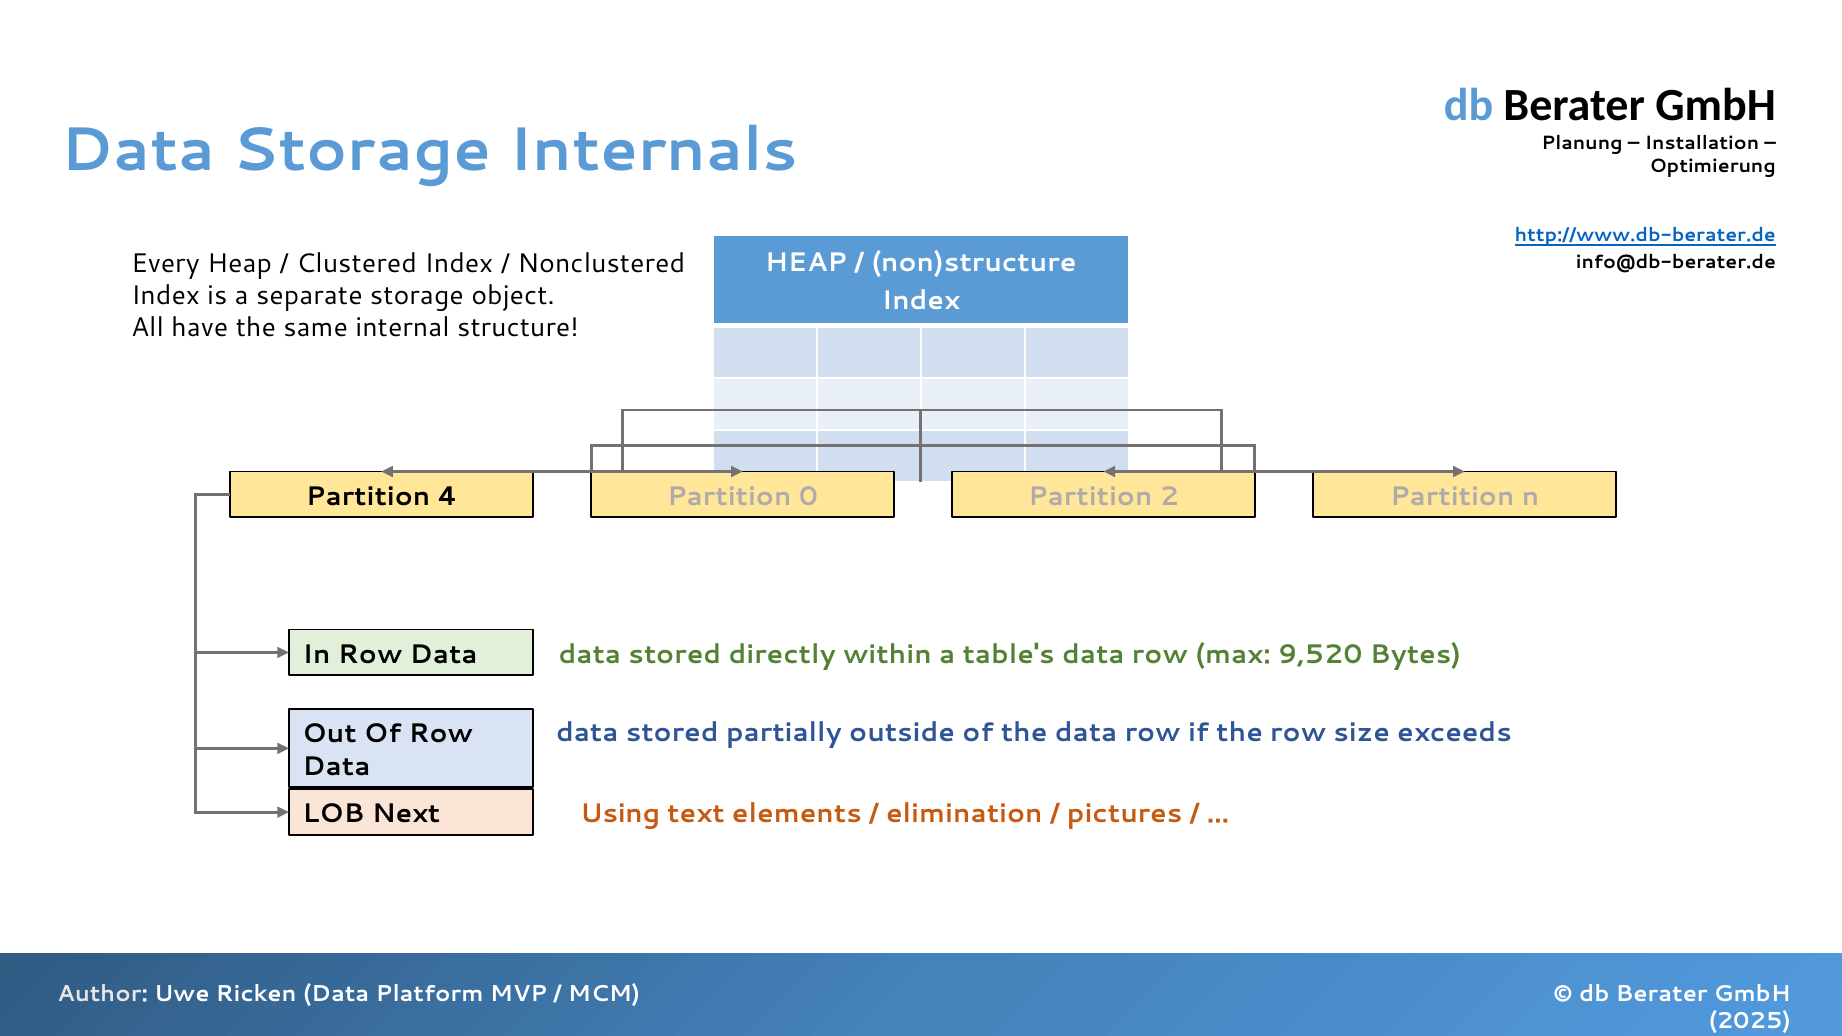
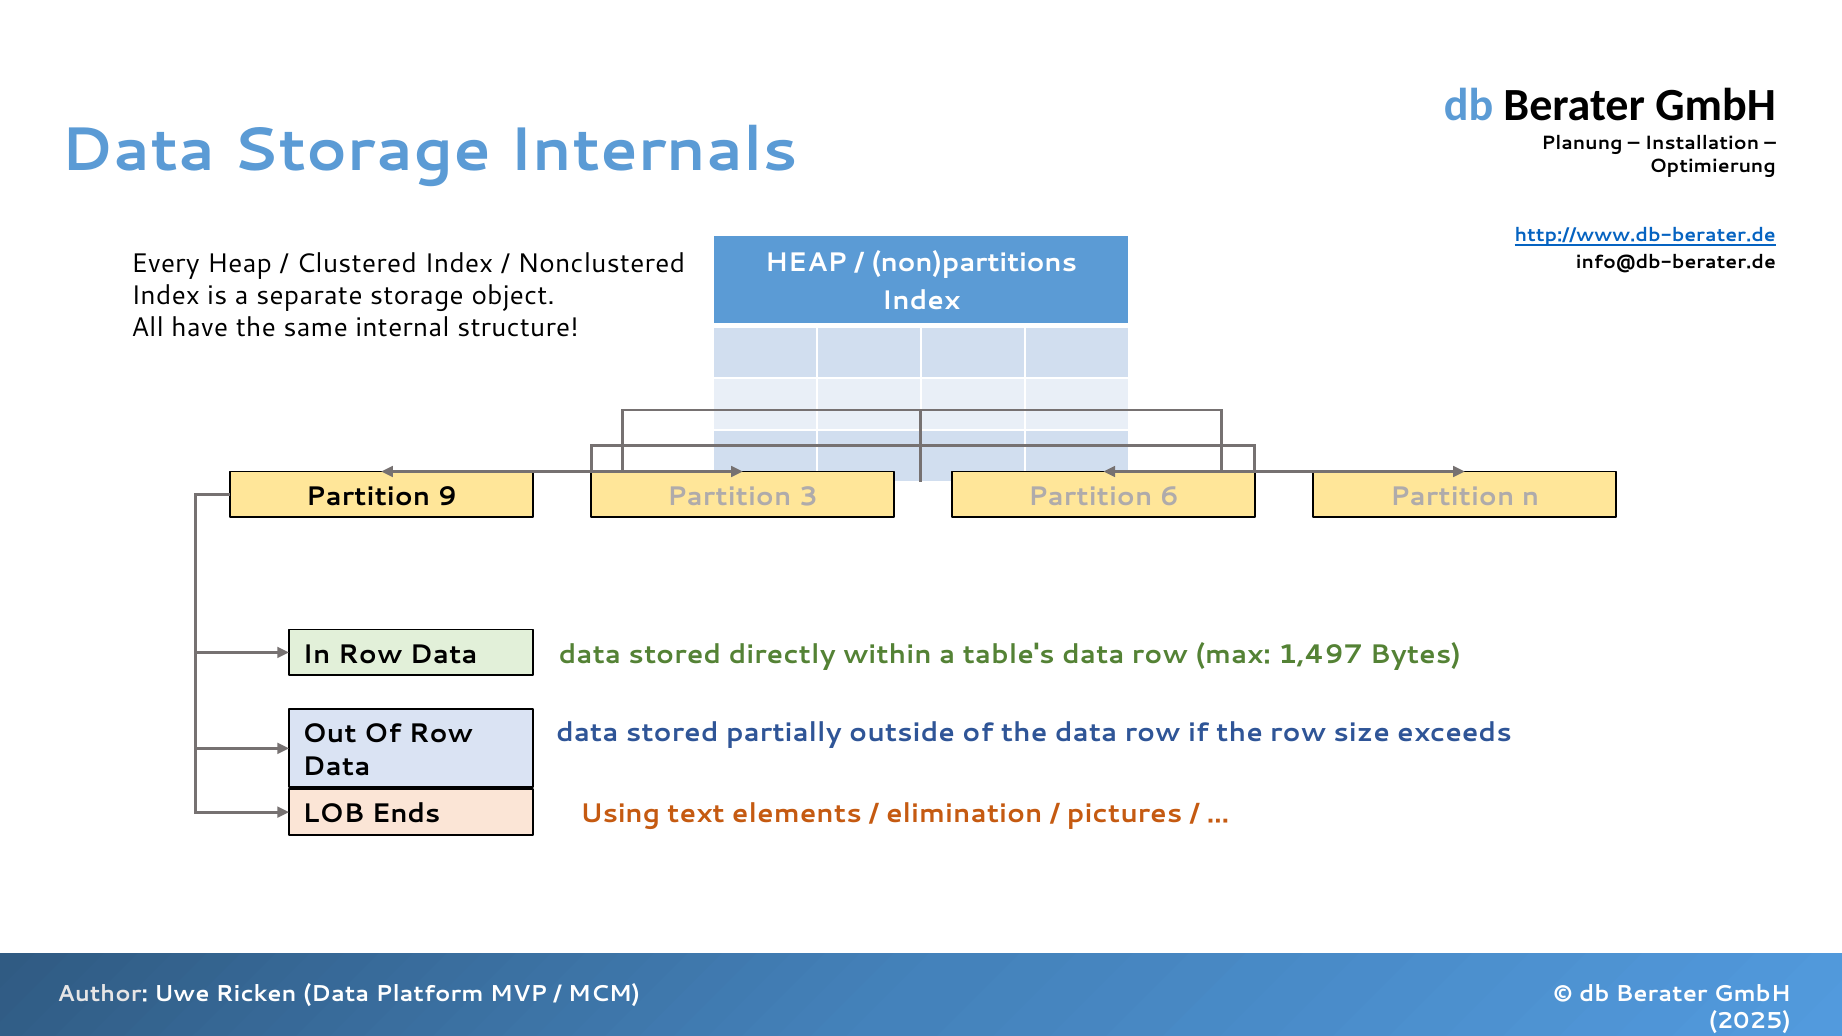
non)structure: non)structure -> non)partitions (974, 263)
4: 4 -> 9 (447, 496)
0: 0 -> 3 (808, 496)
2: 2 -> 6 (1170, 496)
9,520: 9,520 -> 1,497 (1320, 654)
Next: Next -> Ends (406, 814)
